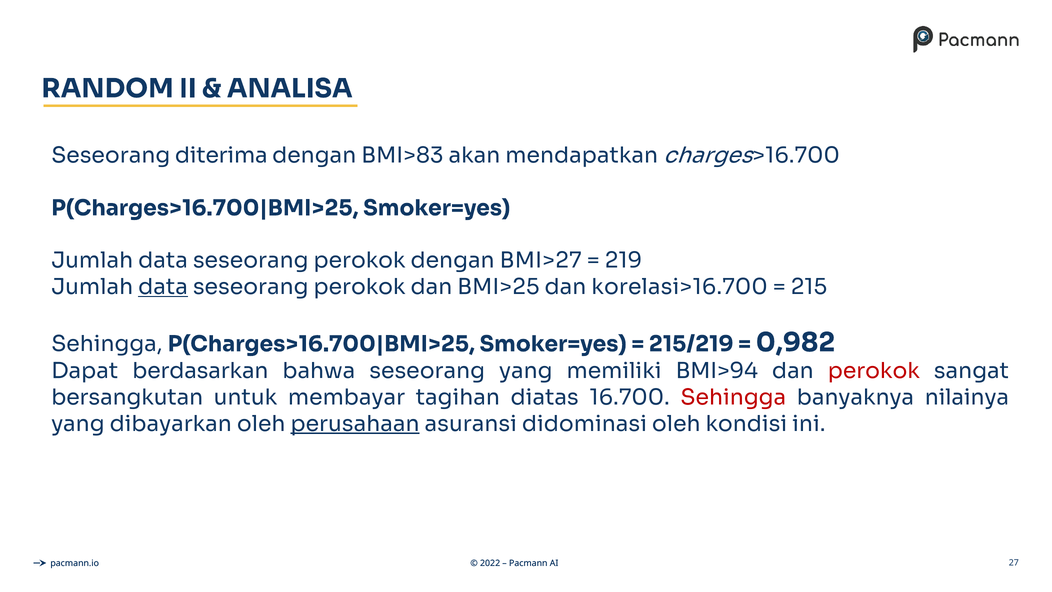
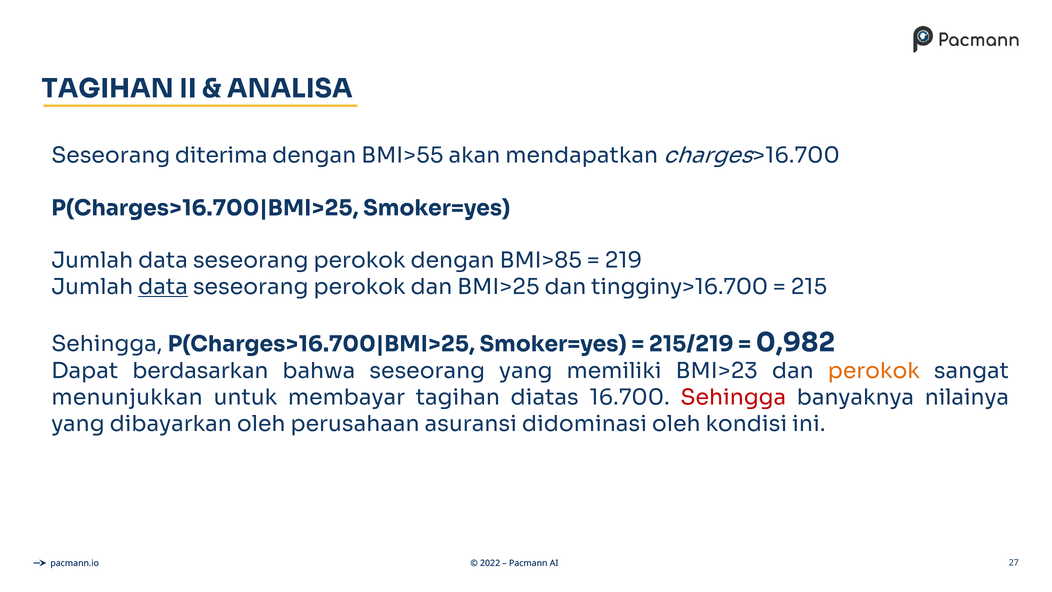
RANDOM: RANDOM -> TAGIHAN (108, 89)
BMI>83: BMI>83 -> BMI>55 (402, 155)
BMI>27: BMI>27 -> BMI>85 (541, 261)
korelasi>16.700: korelasi>16.700 -> tingginy>16.700 (680, 287)
BMI>94: BMI>94 -> BMI>23 (717, 371)
perokok colour: red -> orange (874, 371)
bersangkutan: bersangkutan -> menunjukkan (127, 397)
perusahaan underline: present -> none (355, 424)
